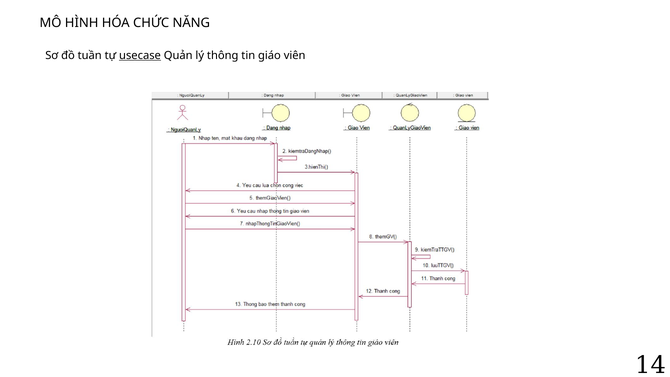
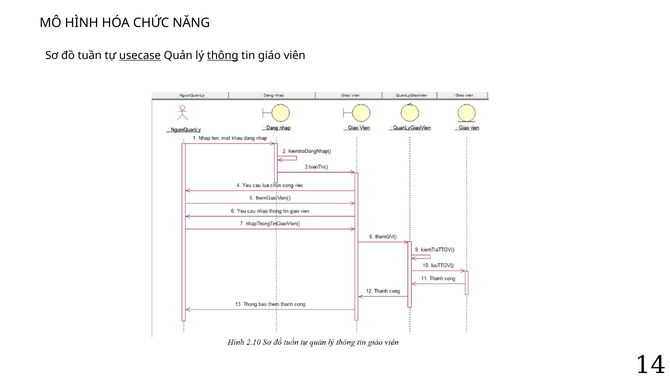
thông underline: none -> present (223, 56)
